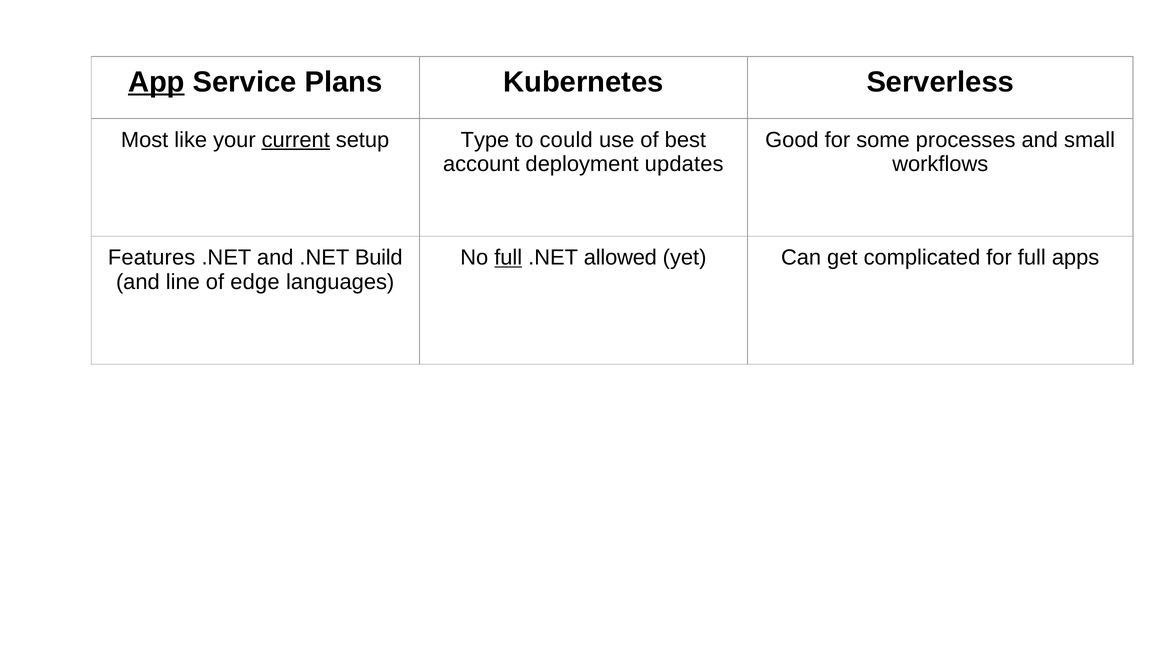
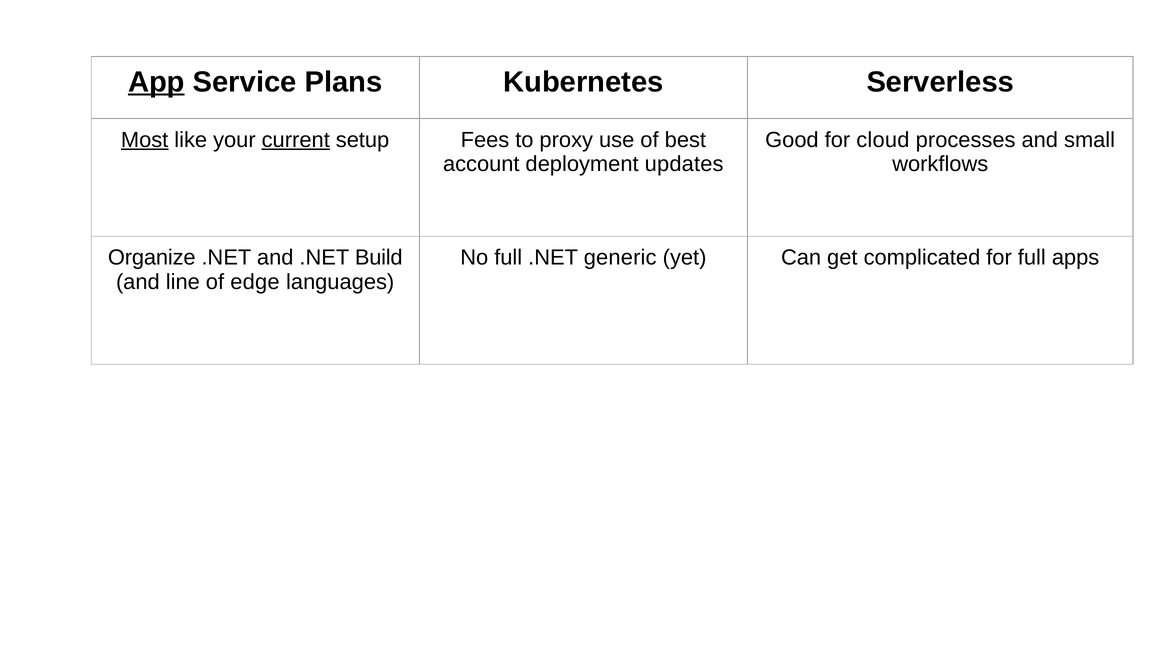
Most underline: none -> present (145, 140)
Type: Type -> Fees (485, 140)
could: could -> proxy (566, 140)
some: some -> cloud (883, 140)
Features: Features -> Organize (152, 258)
full underline: present -> none (508, 258)
allowed: allowed -> generic (620, 258)
